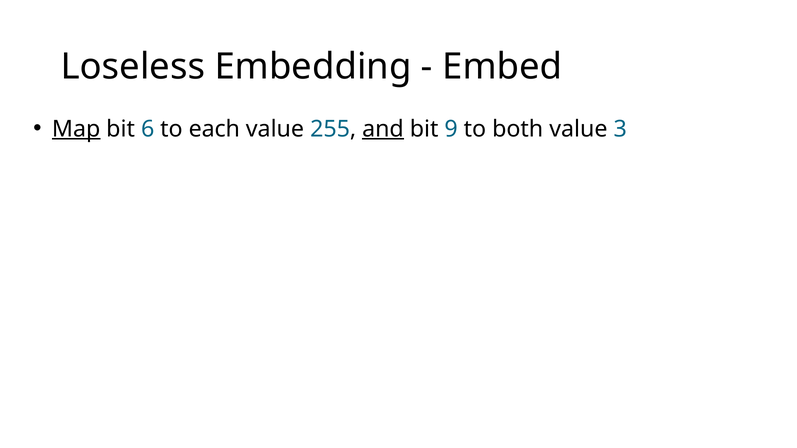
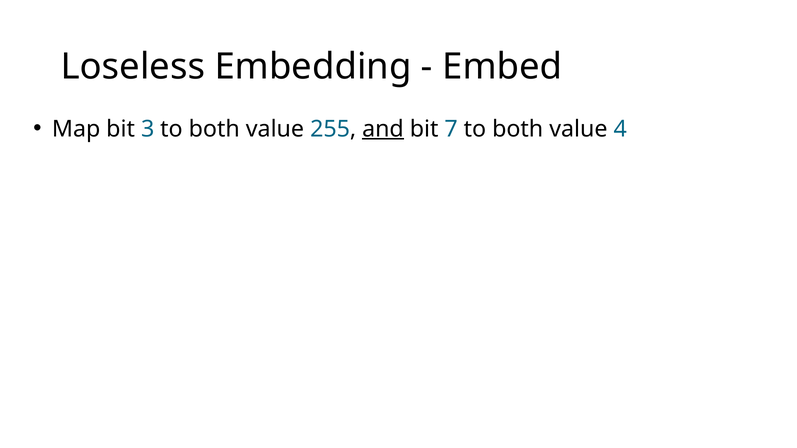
Map underline: present -> none (76, 129)
6: 6 -> 3 (148, 129)
each: each -> both (214, 129)
9: 9 -> 7 (451, 129)
3: 3 -> 4 (620, 129)
